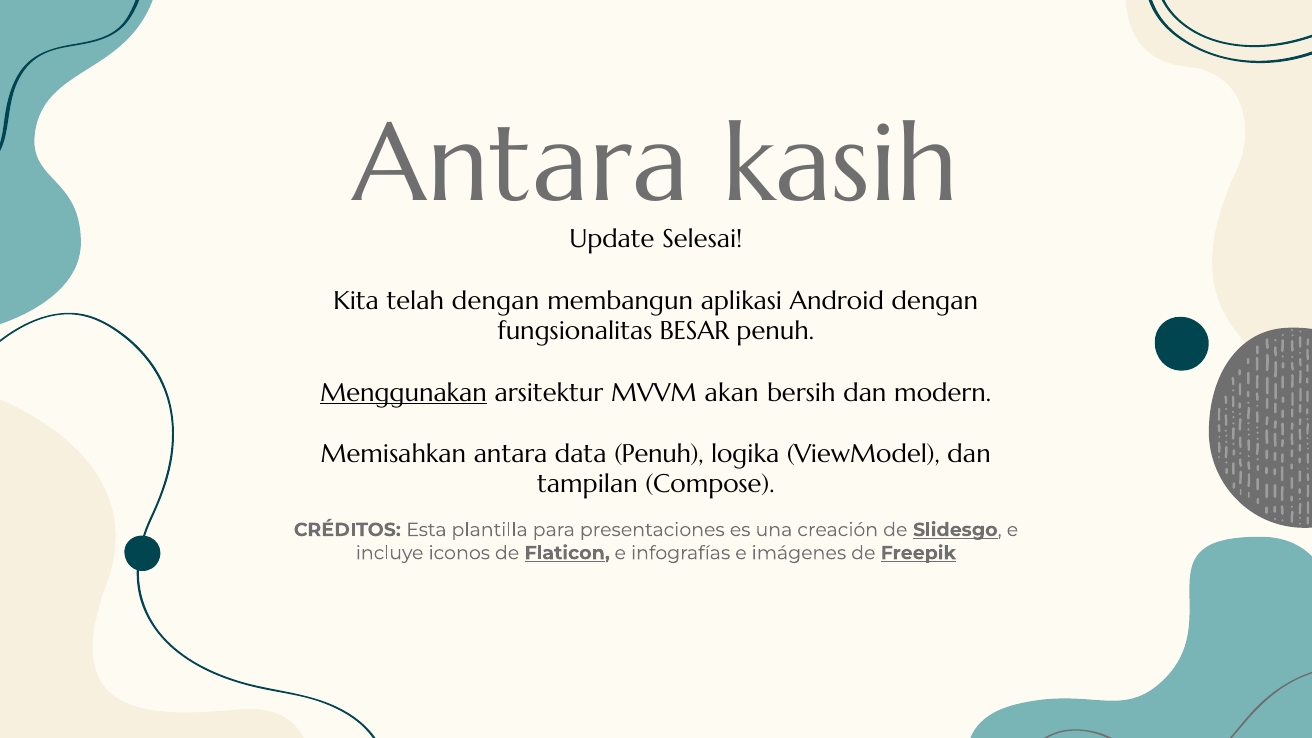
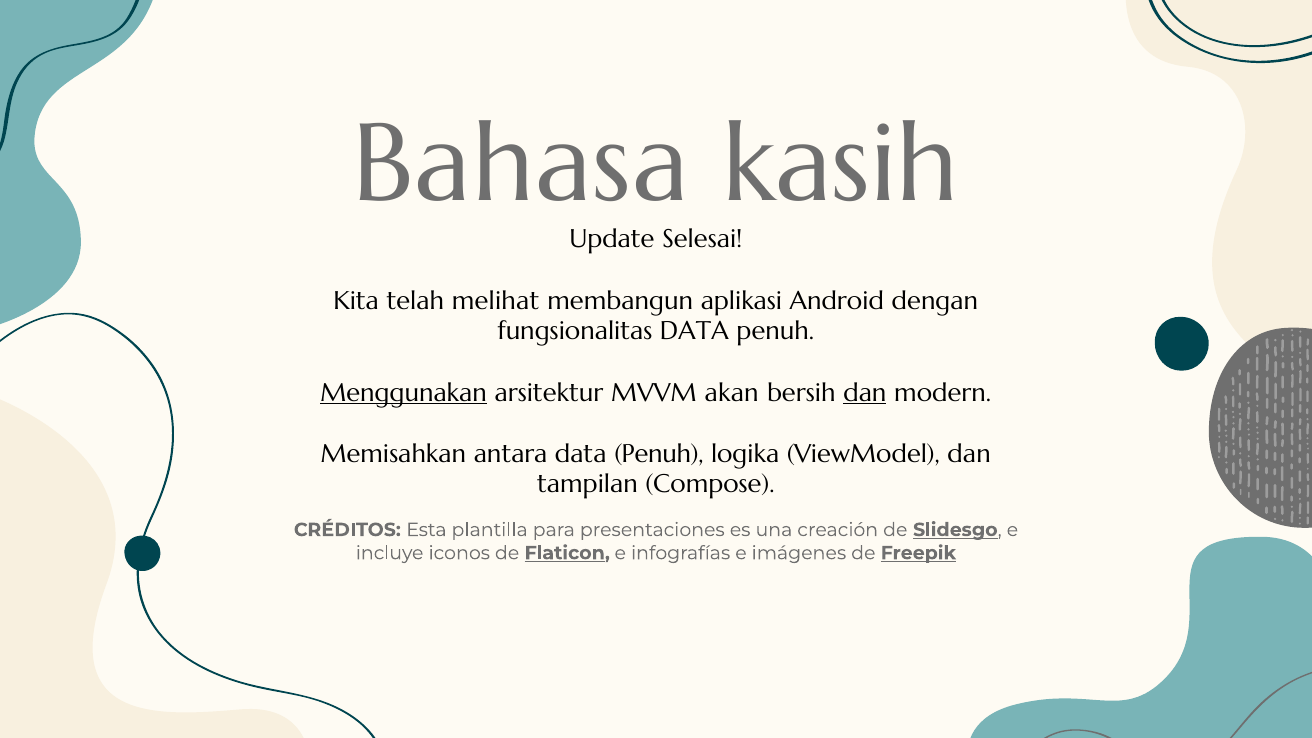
Antara: Antara -> Bahasa (521, 164)
telah dengan: dengan -> melihat (496, 301)
fungsionalitas BESAR: BESAR -> DATA (694, 331)
dan underline: none -> present (865, 393)
